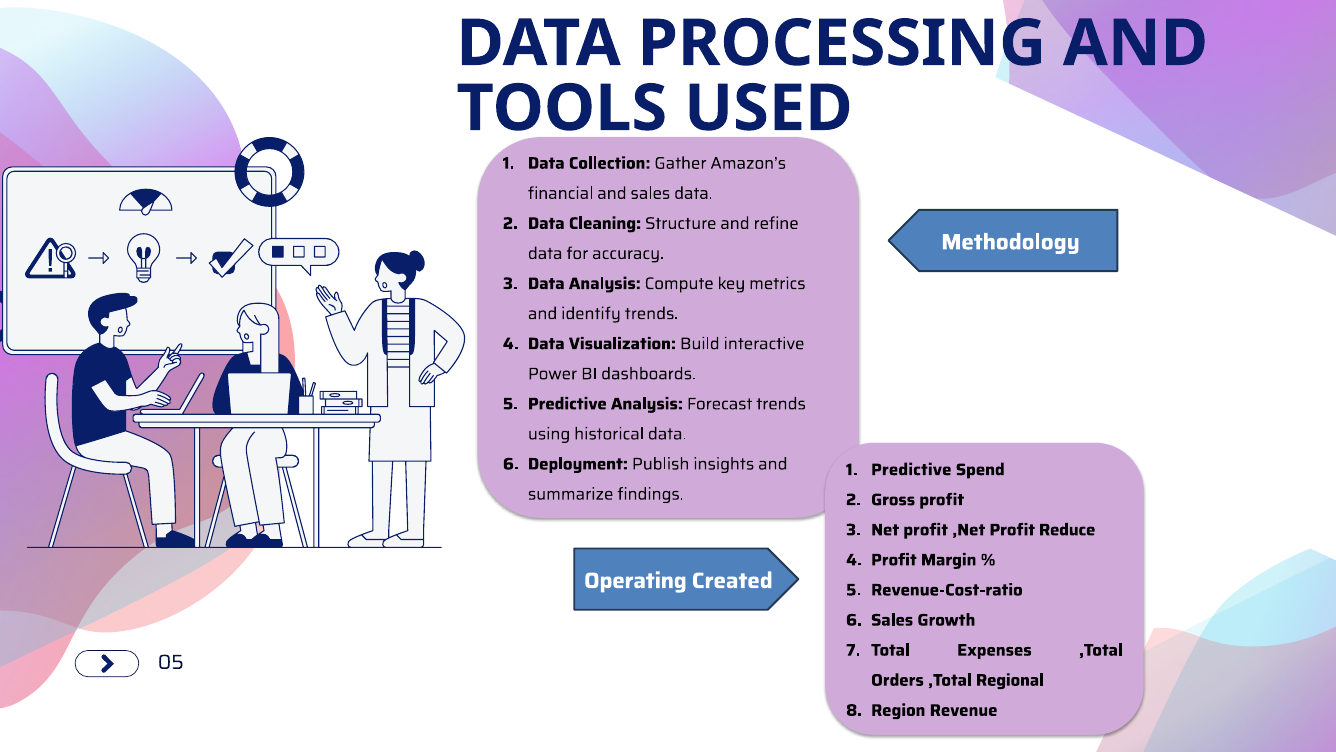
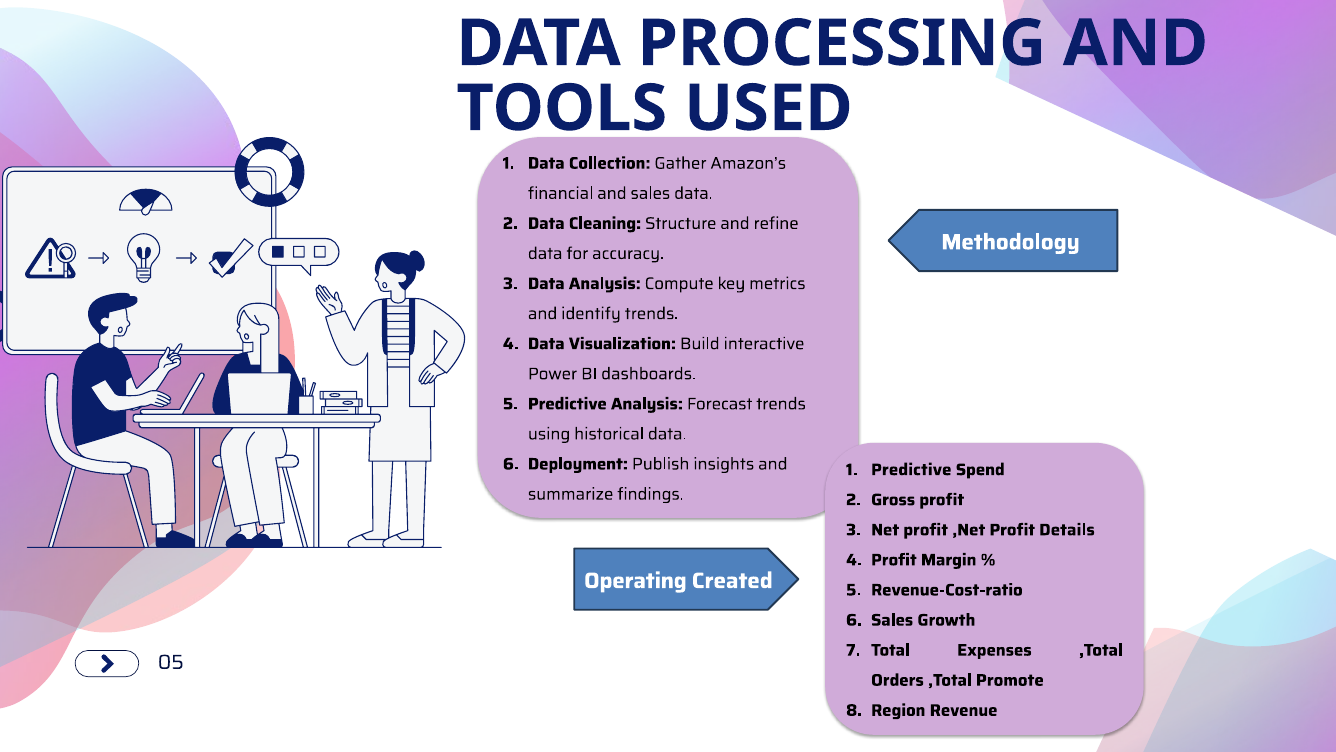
Reduce: Reduce -> Details (1067, 529)
Regional: Regional -> Promote (1010, 680)
